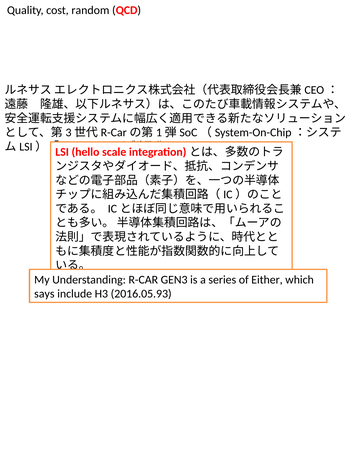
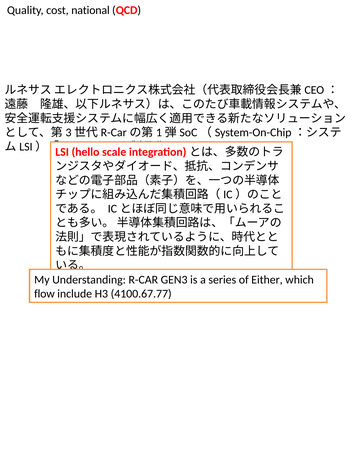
random: random -> national (90, 10)
says: says -> flow (44, 294)
2016.05.93: 2016.05.93 -> 4100.67.77 (141, 294)
